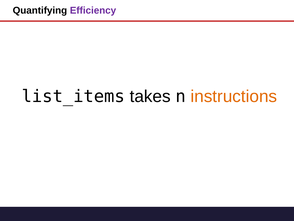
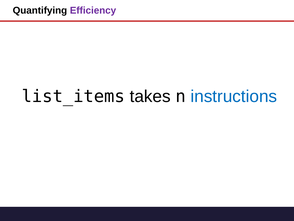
instructions colour: orange -> blue (234, 96)
